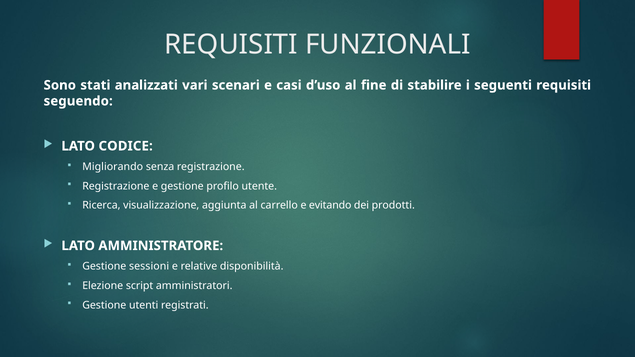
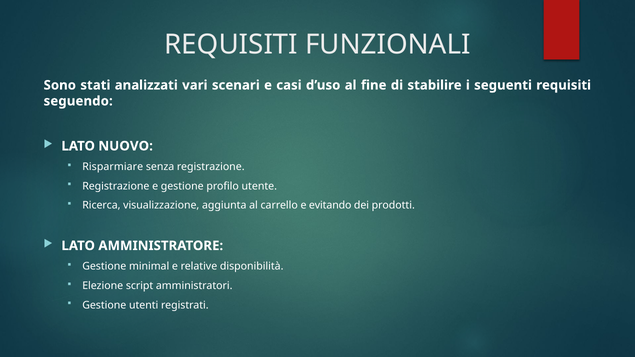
CODICE: CODICE -> NUOVO (126, 146)
Migliorando: Migliorando -> Risparmiare (113, 167)
sessioni: sessioni -> minimal (149, 267)
